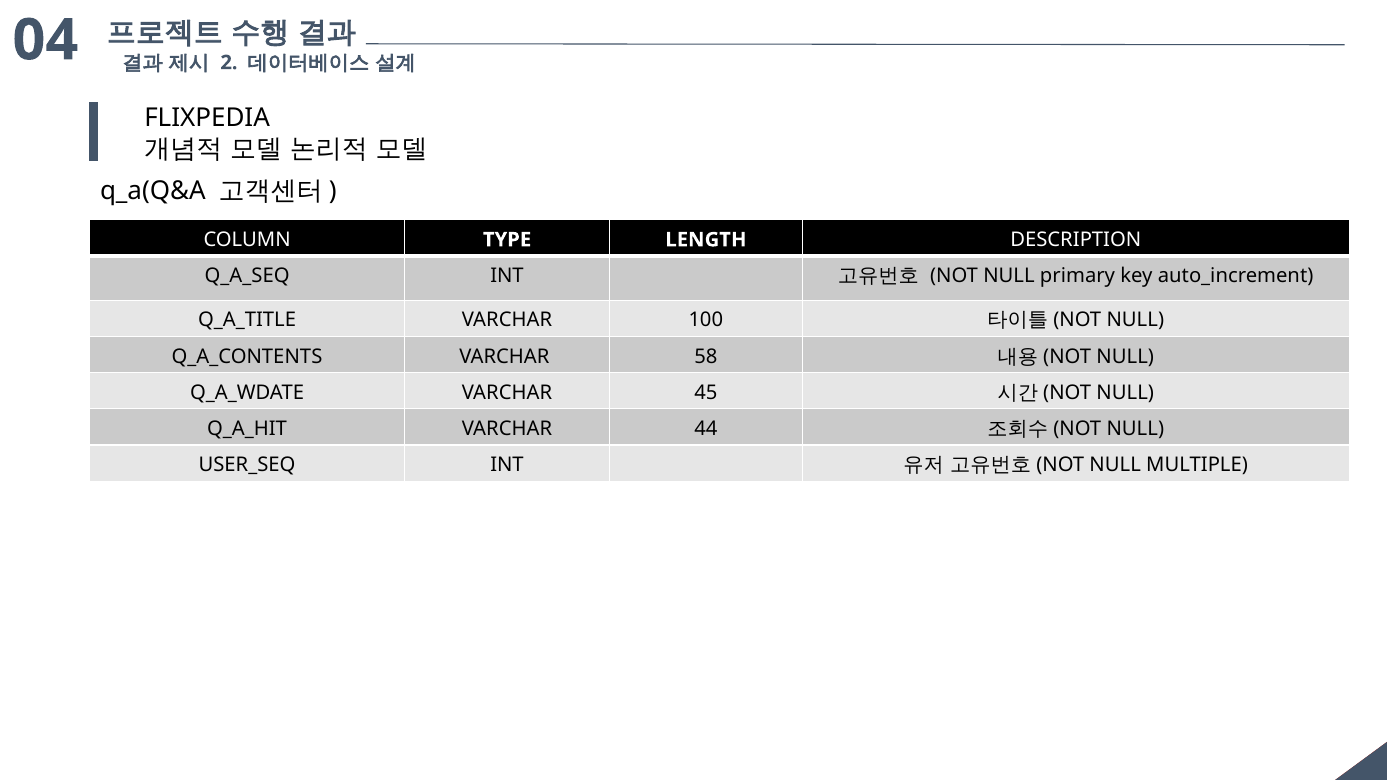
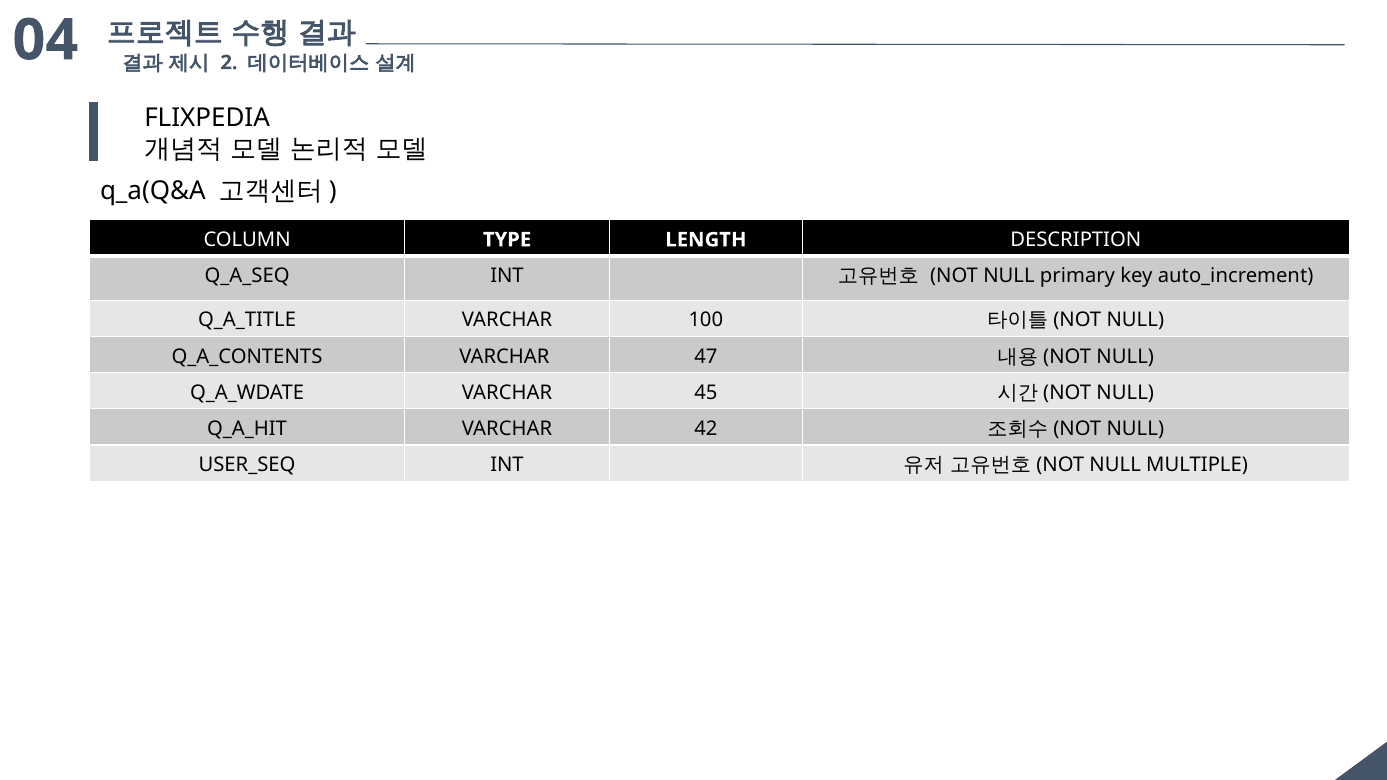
58: 58 -> 47 (706, 357)
44: 44 -> 42 (706, 429)
